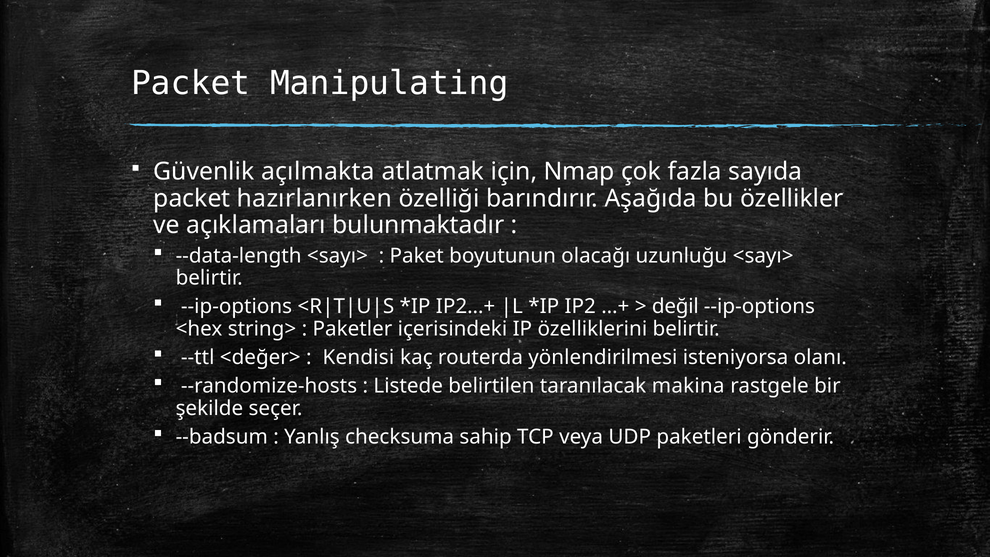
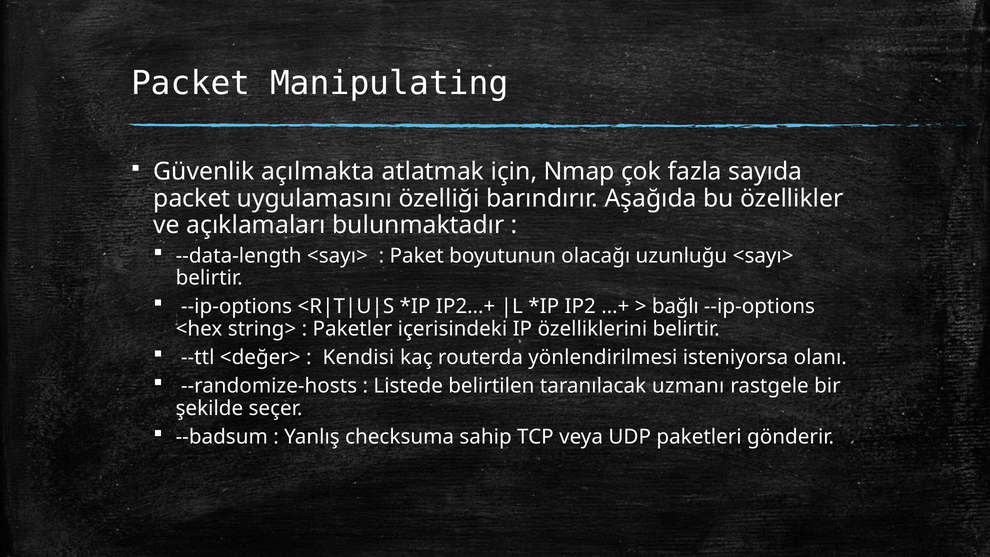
hazırlanırken: hazırlanırken -> uygulamasını (315, 198)
değil: değil -> bağlı (675, 307)
makina: makina -> uzmanı (688, 386)
